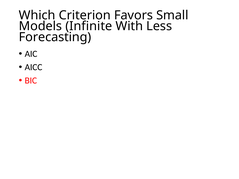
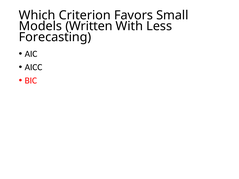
Infinite: Infinite -> Written (89, 26)
